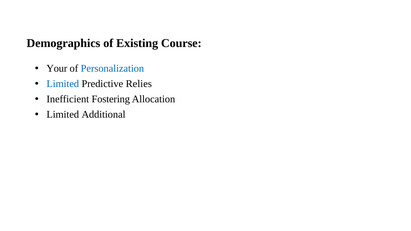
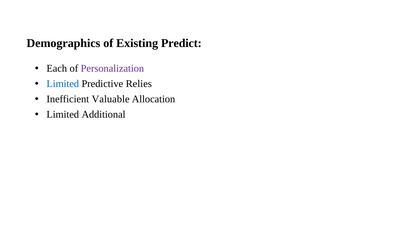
Course: Course -> Predict (181, 43)
Your: Your -> Each (57, 69)
Personalization colour: blue -> purple (112, 69)
Fostering: Fostering -> Valuable (111, 99)
